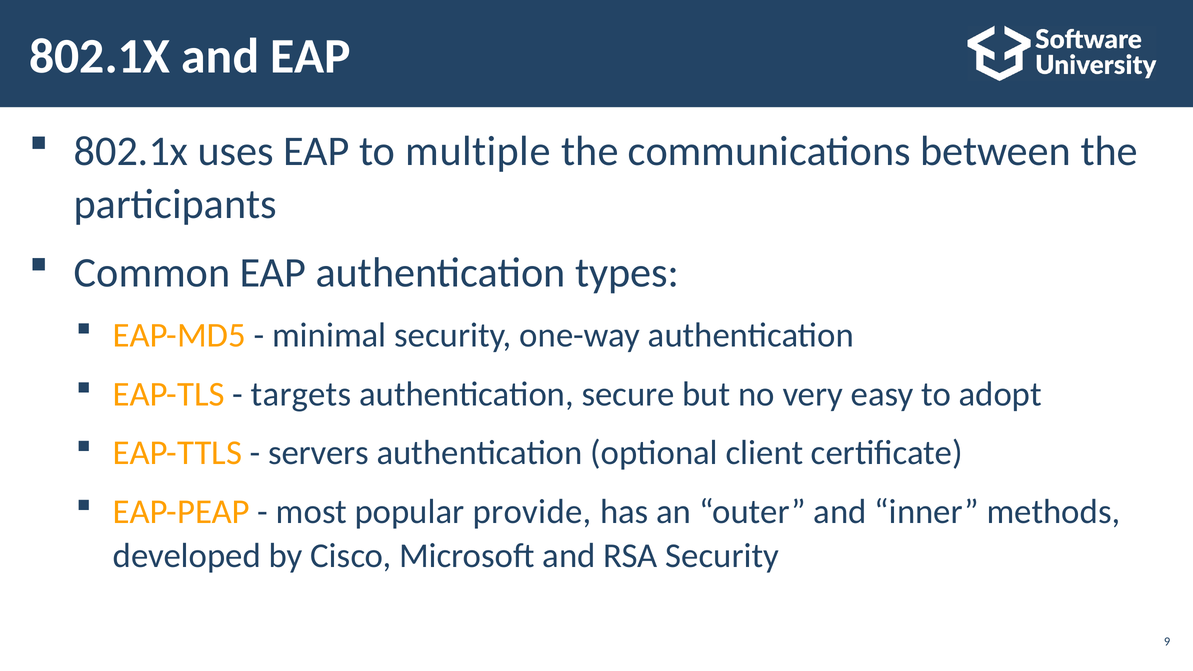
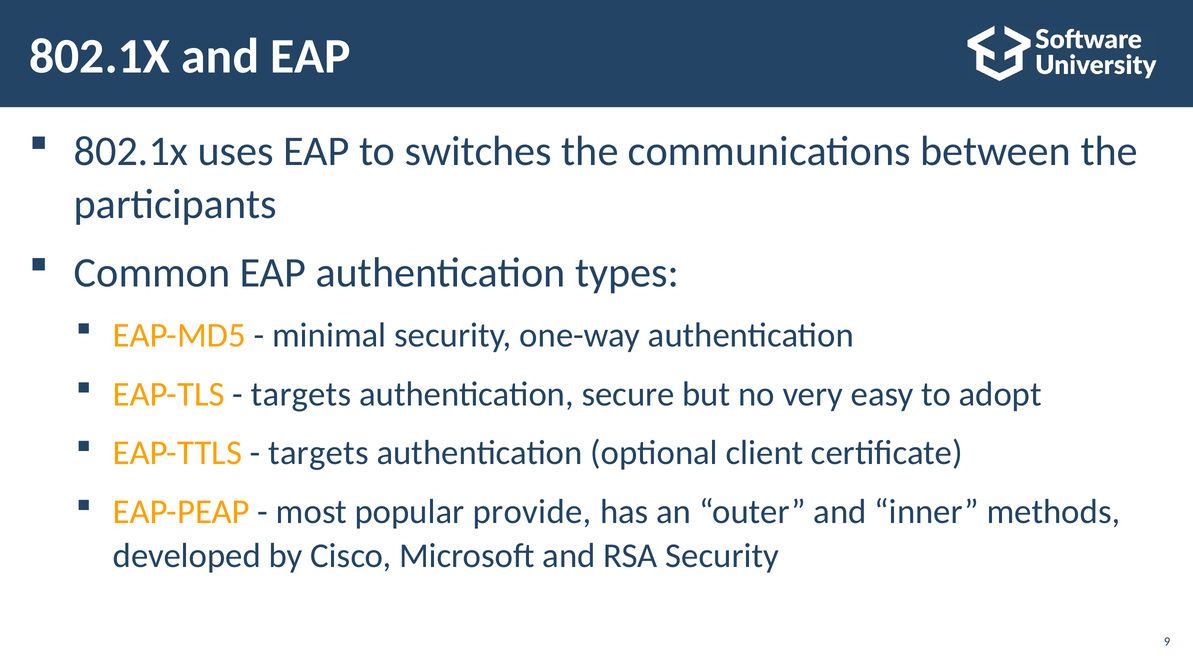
multiple: multiple -> switches (478, 151)
servers: servers -> targets (318, 453)
